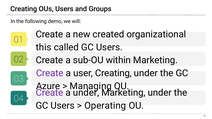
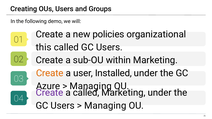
created: created -> policies (108, 34)
Create colour: purple -> orange (50, 73)
user Creating: Creating -> Installed (113, 73)
a under: under -> called (86, 93)
Operating: Operating -> Managing (105, 106)
